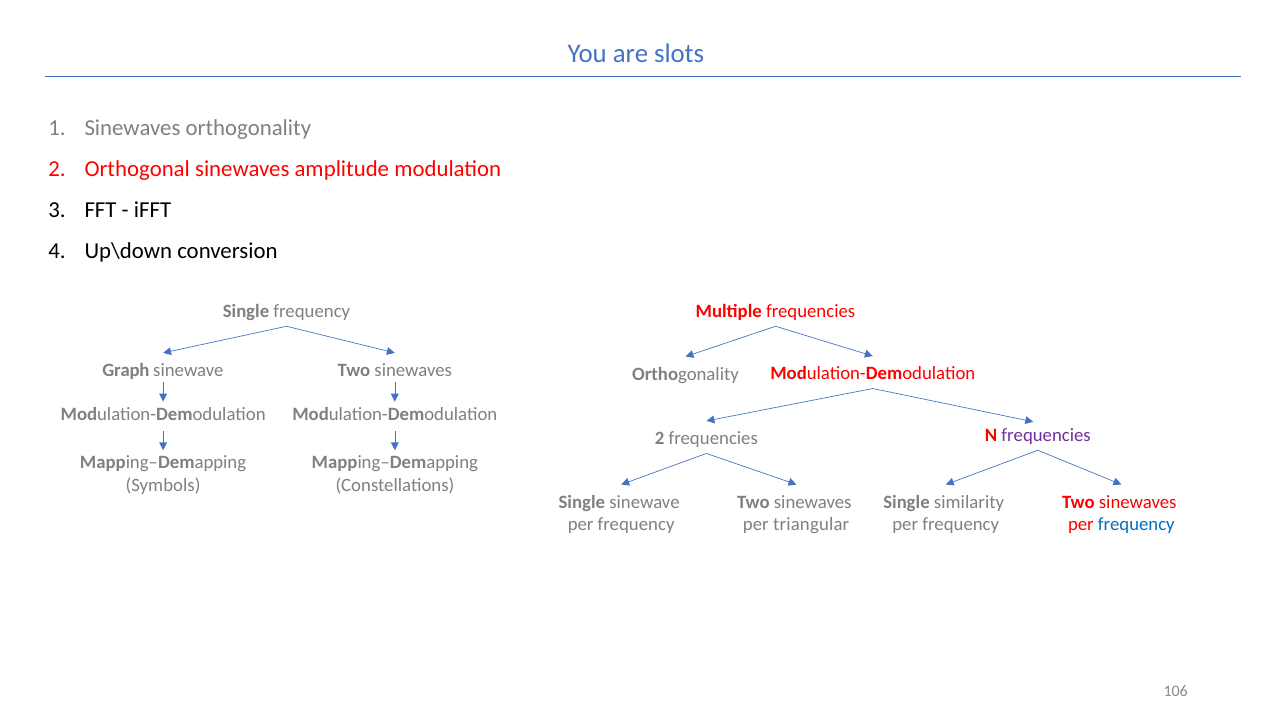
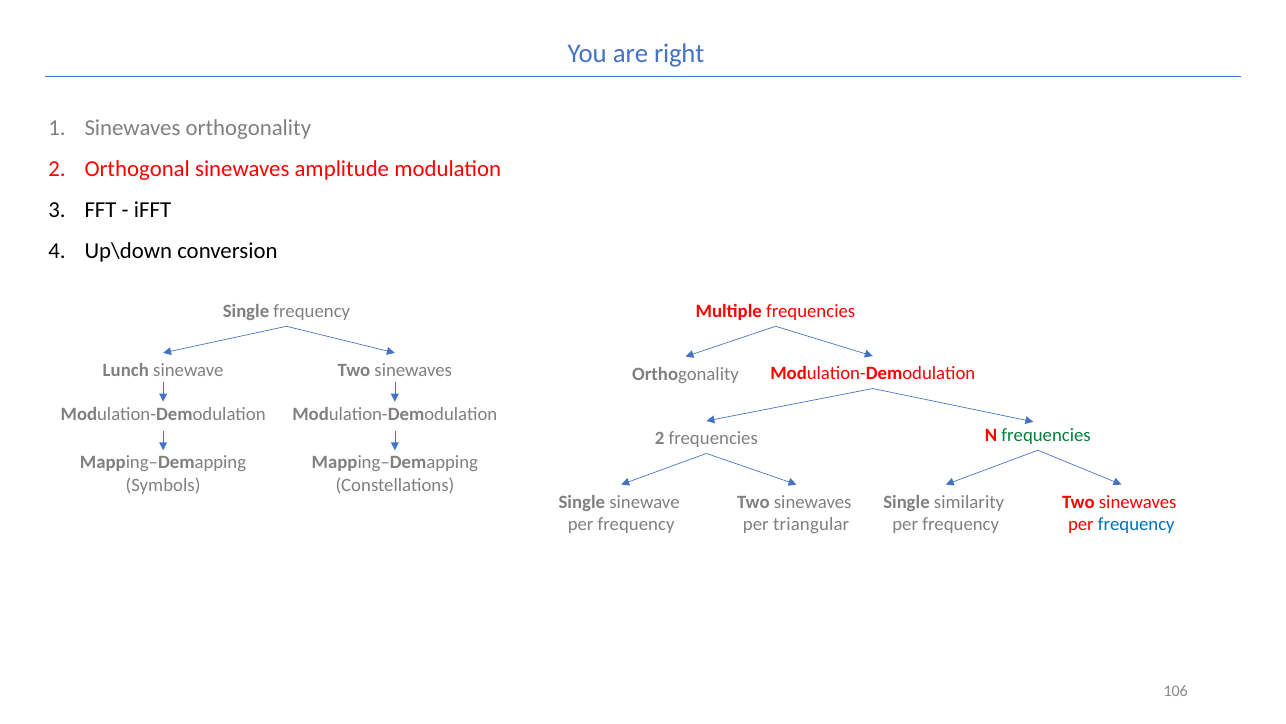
slots: slots -> right (679, 54)
Graph: Graph -> Lunch (126, 370)
frequencies colour: purple -> green (1046, 435)
